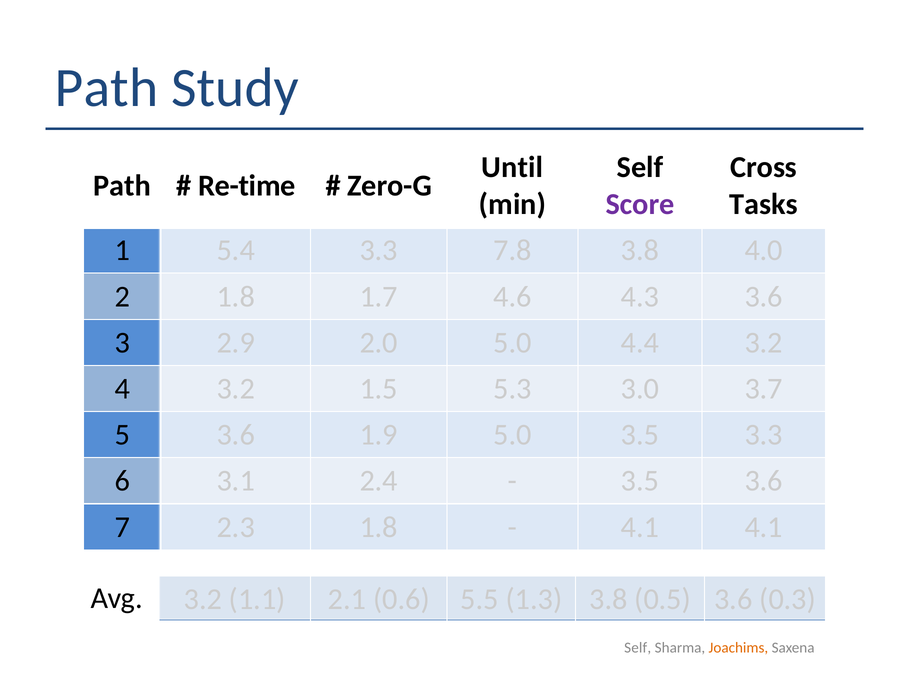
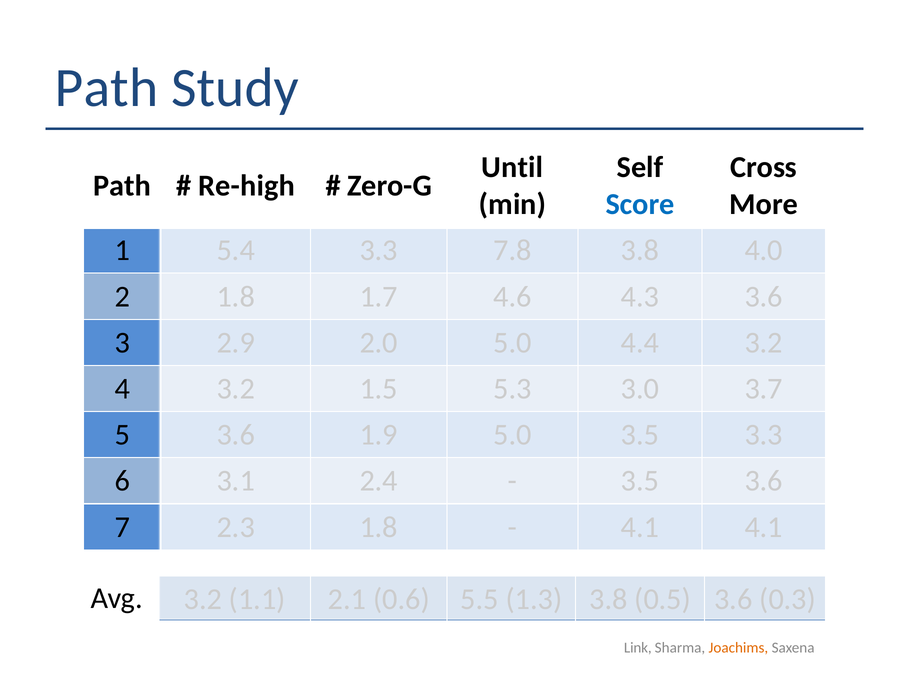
Re-time: Re-time -> Re-high (247, 186)
Score colour: purple -> blue (640, 204)
Tasks: Tasks -> More (764, 204)
Self: Self -> Link (638, 648)
